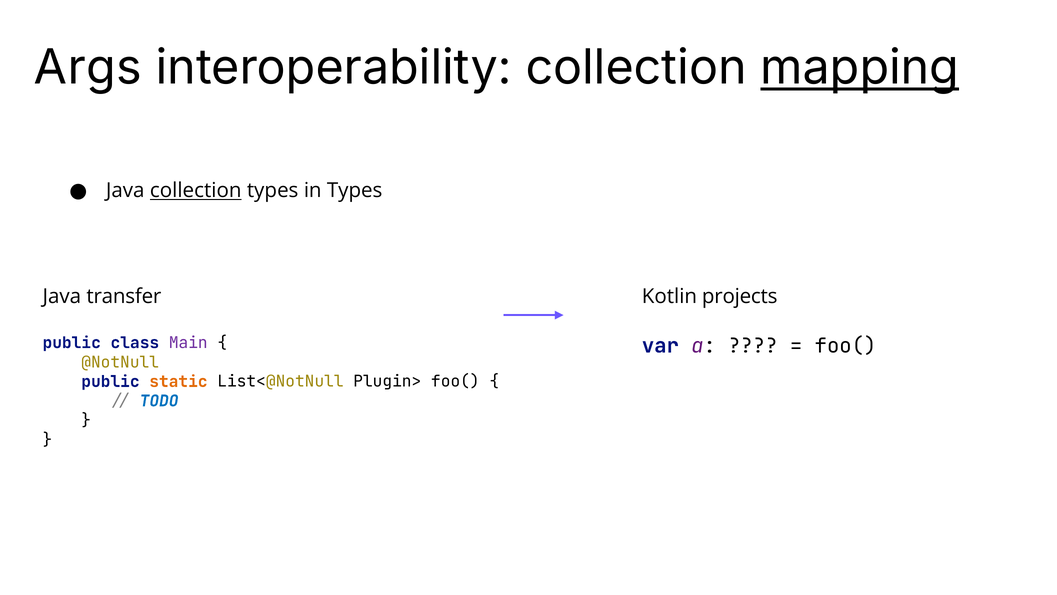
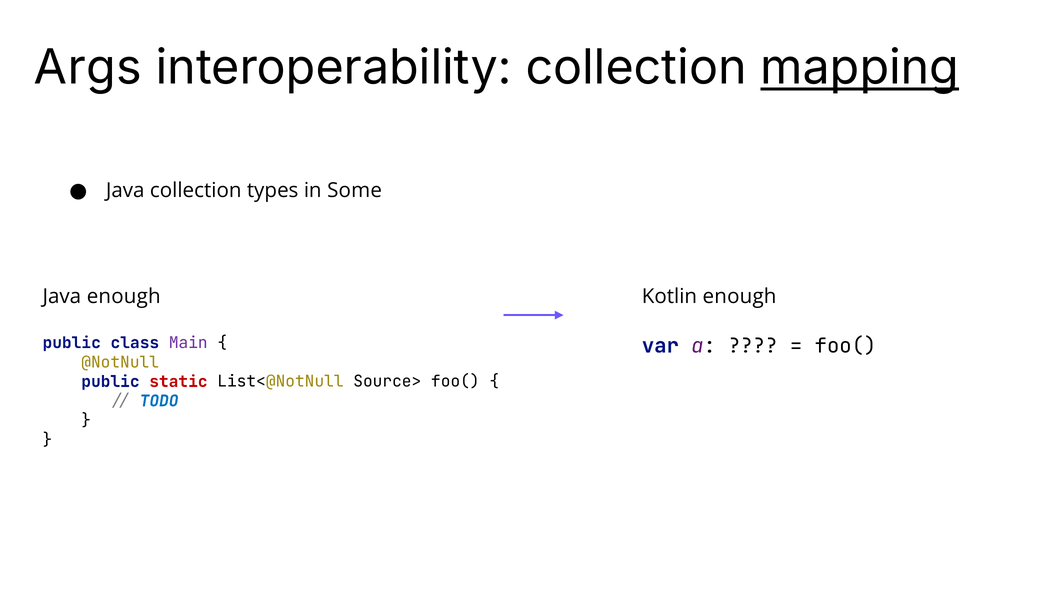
collection underline: present -> none (196, 190)
in Types: Types -> Some (355, 190)
Java transfer: transfer -> enough (124, 296)
Kotlin projects: projects -> enough (740, 296)
static colour: orange -> red (178, 381)
Plugin>: Plugin> -> Source> (387, 381)
